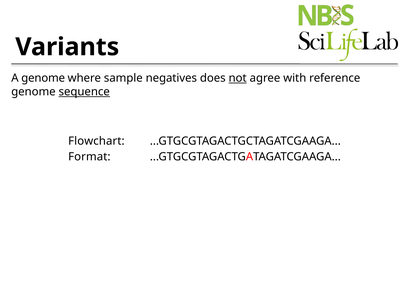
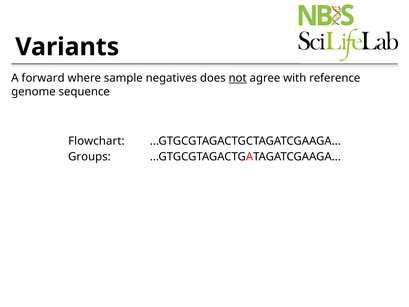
A genome: genome -> forward (43, 78)
sequence underline: present -> none (84, 92)
Format: Format -> Groups (89, 157)
